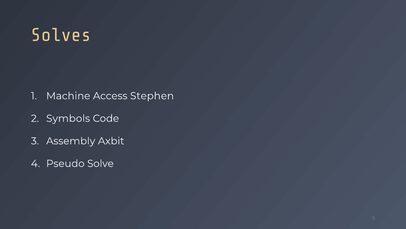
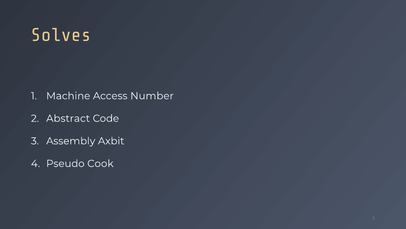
Stephen: Stephen -> Number (152, 96)
Symbols: Symbols -> Abstract (68, 118)
Solve: Solve -> Cook (100, 163)
